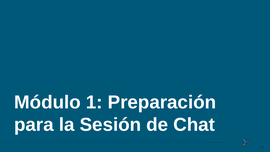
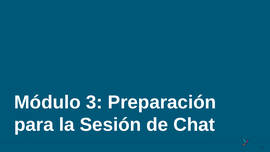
1: 1 -> 3 (94, 102)
